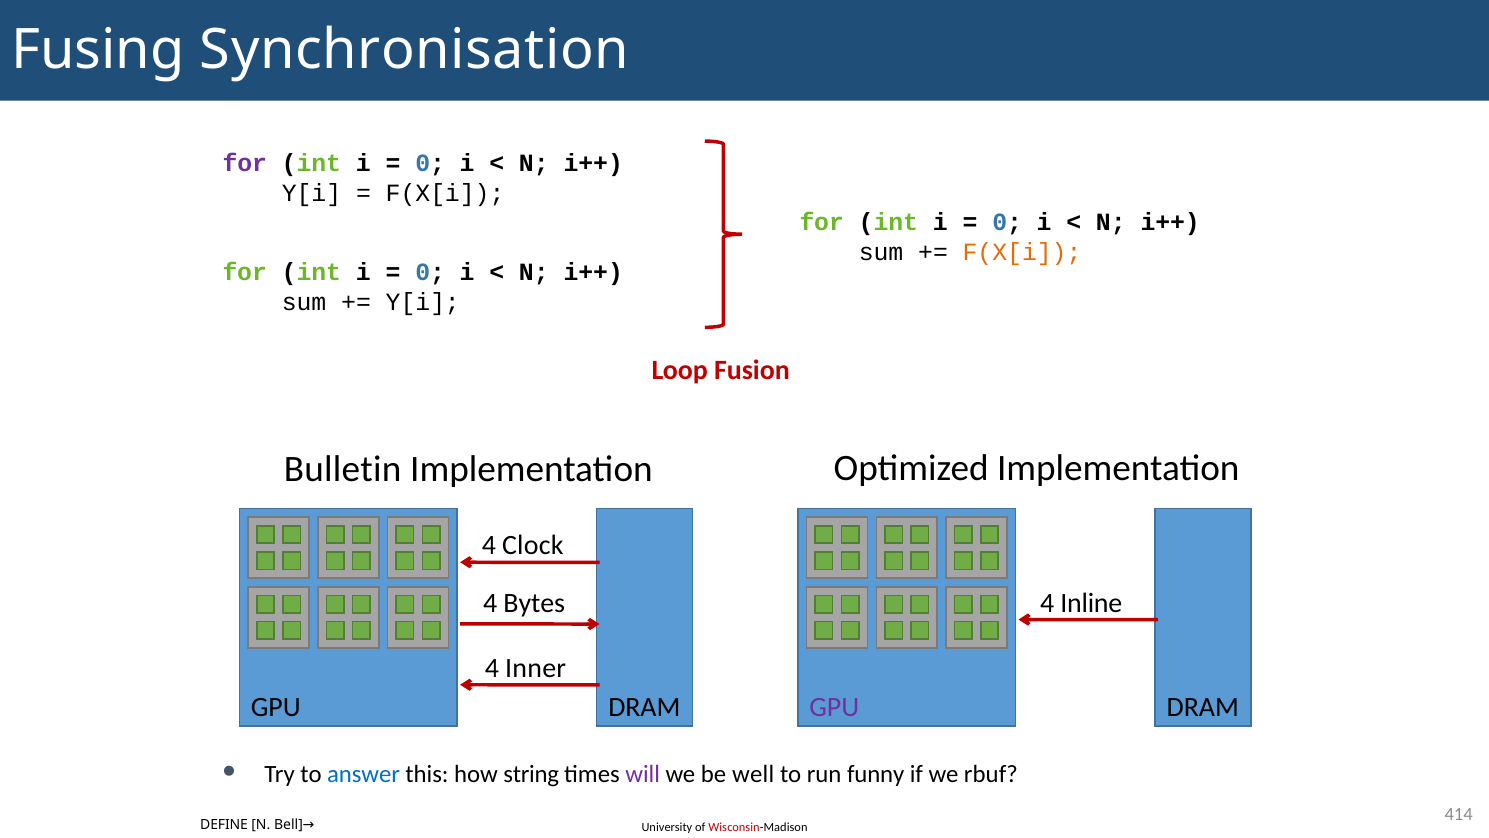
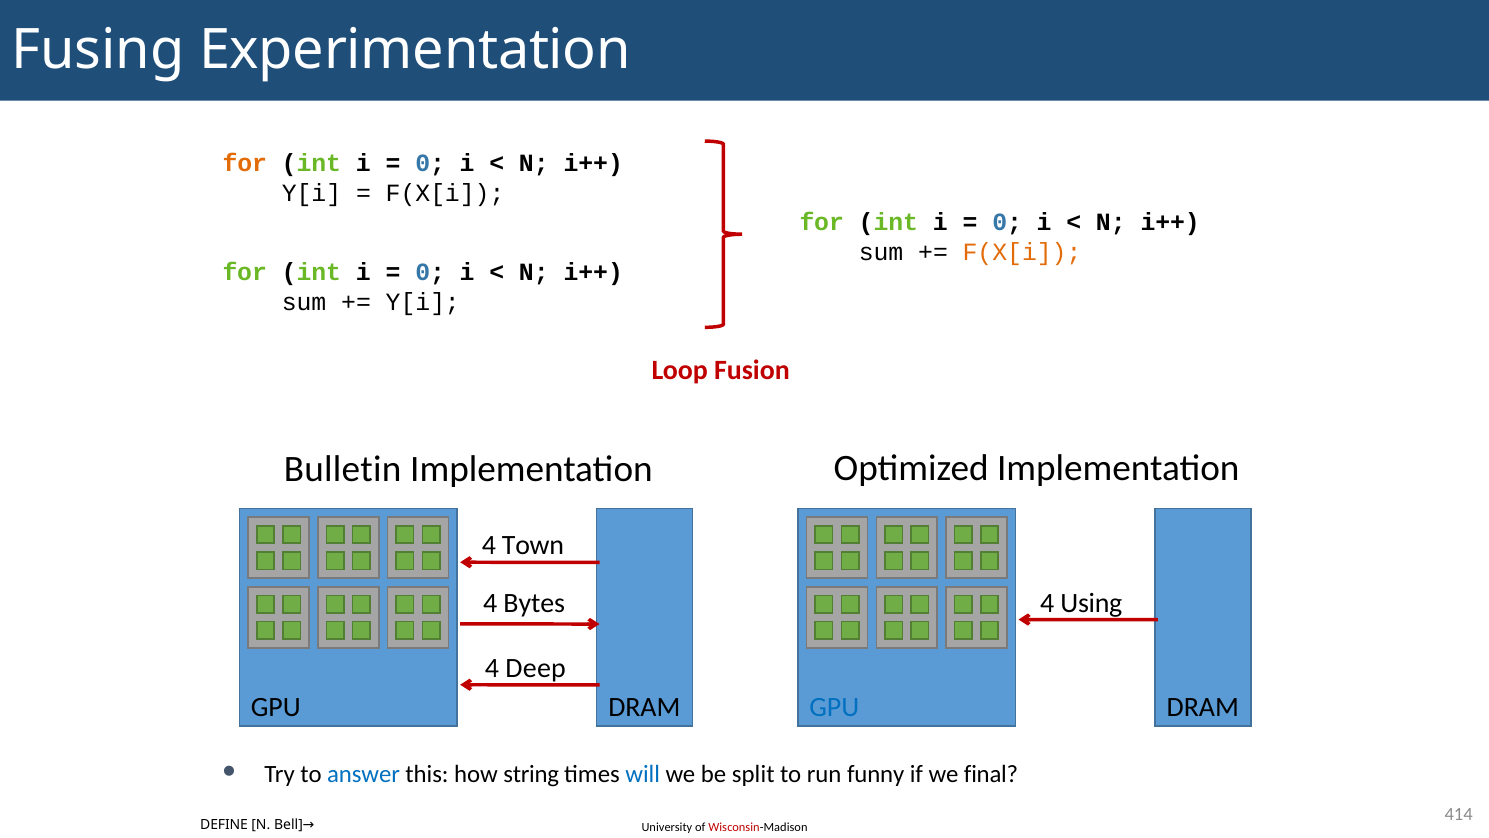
Synchronisation: Synchronisation -> Experimentation (415, 50)
for colour: purple -> orange (245, 163)
Clock: Clock -> Town (533, 545)
Inline: Inline -> Using (1091, 603)
Inner: Inner -> Deep (536, 668)
GPU colour: purple -> blue (834, 707)
will colour: purple -> blue (643, 774)
well: well -> split (753, 774)
rbuf: rbuf -> final (991, 774)
